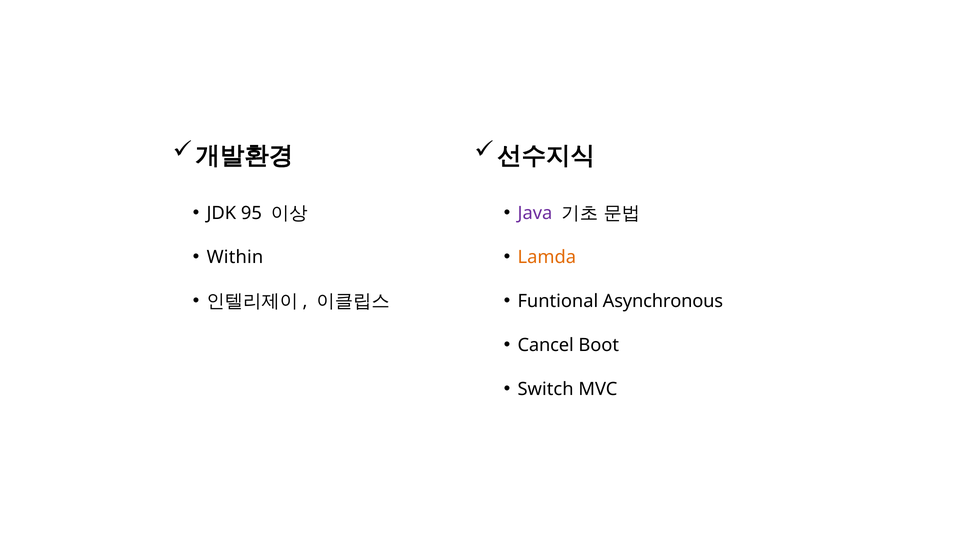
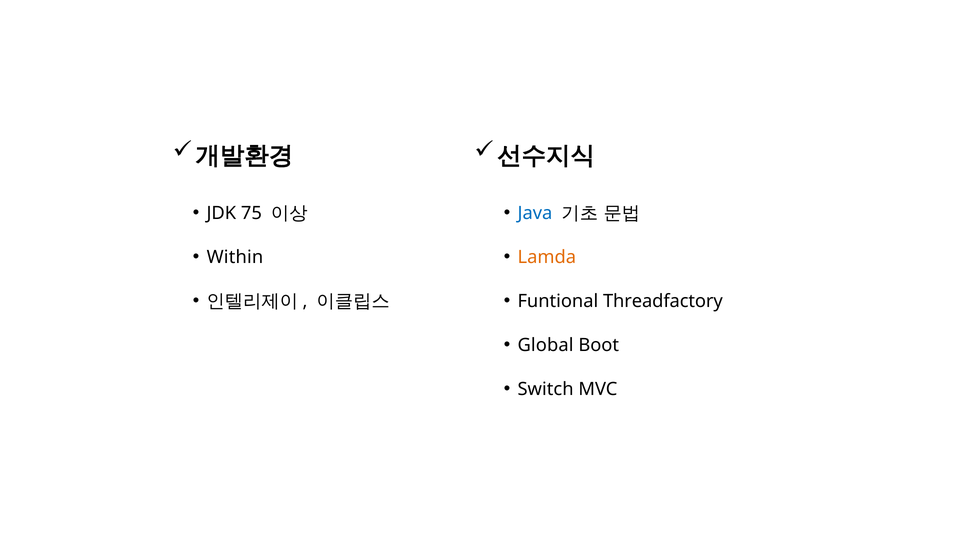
95: 95 -> 75 (251, 214)
Java colour: purple -> blue (535, 214)
Asynchronous: Asynchronous -> Threadfactory (663, 302)
Cancel: Cancel -> Global (546, 345)
